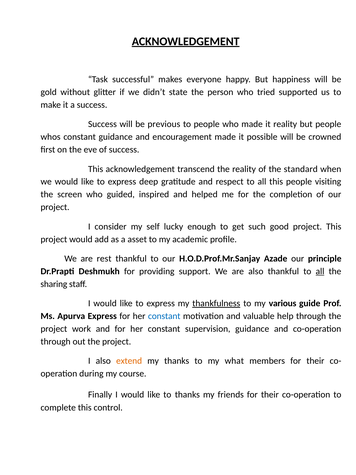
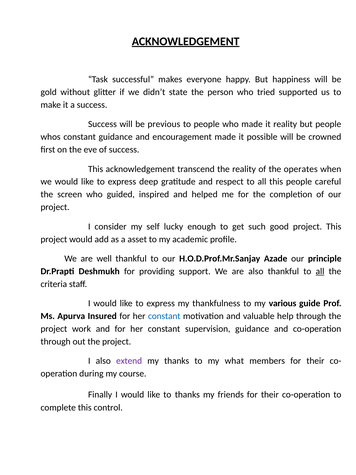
standard: standard -> operates (301, 169)
visiting: visiting -> careful (328, 182)
rest: rest -> well (104, 258)
sharing: sharing -> criteria (54, 284)
thankfulness underline: present -> none (216, 303)
Apurva Express: Express -> Insured (102, 316)
extend colour: orange -> purple (129, 361)
